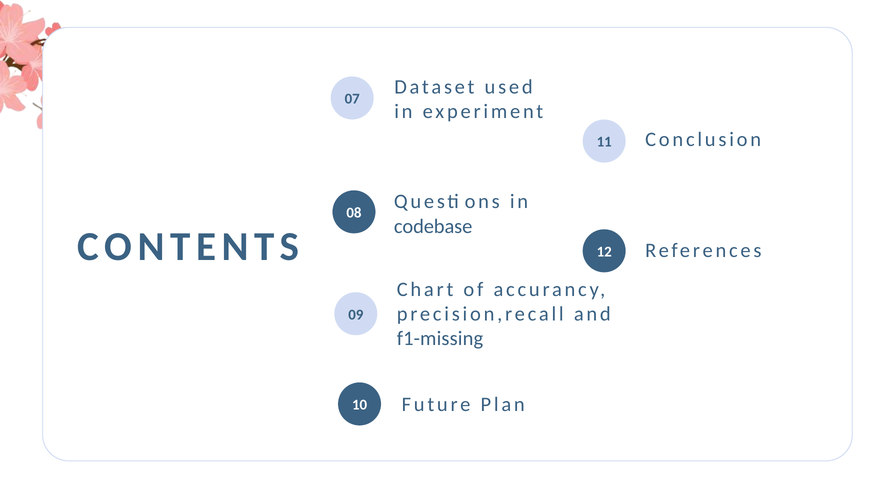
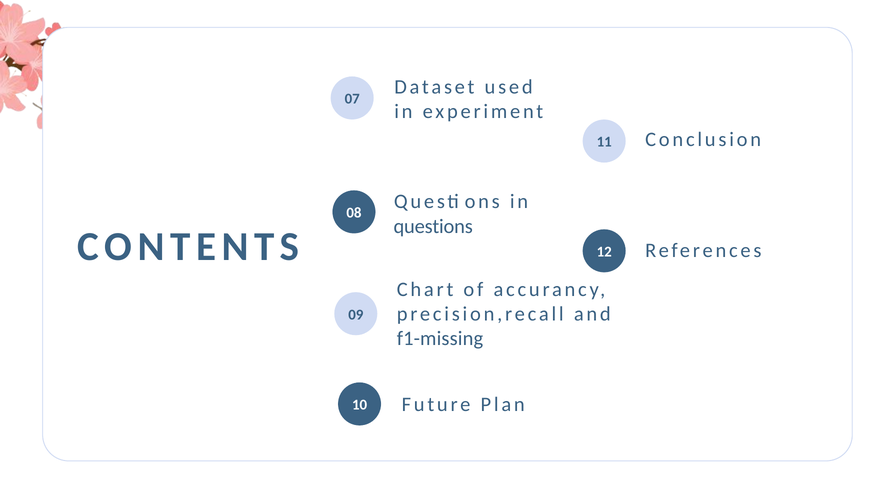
codebase: codebase -> questions (433, 226)
